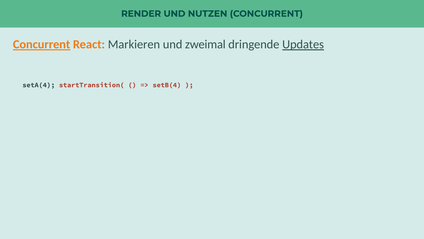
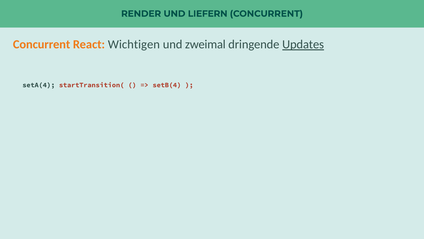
NUTZEN: NUTZEN -> LIEFERN (208, 14)
Concurrent underline: present -> none (42, 44)
Markieren: Markieren -> Wichtigen (134, 44)
